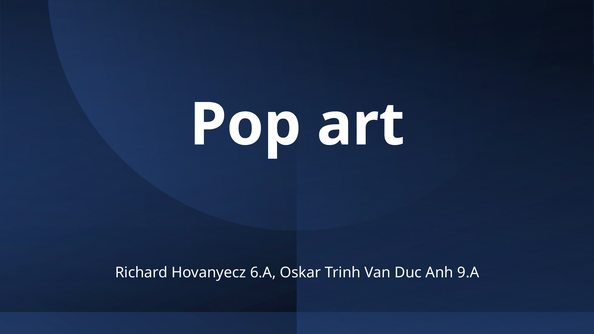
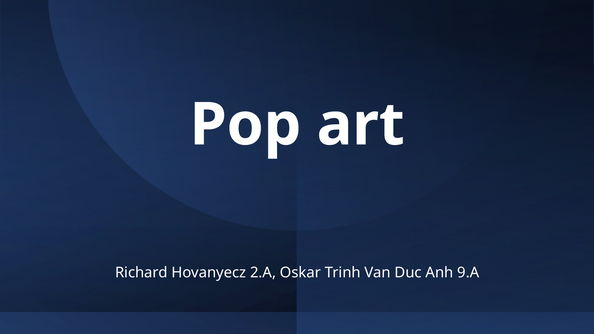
6.A: 6.A -> 2.A (263, 273)
